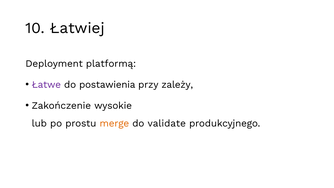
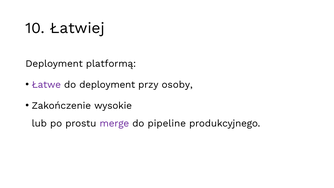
do postawienia: postawienia -> deployment (107, 85)
zależy: zależy -> osoby (177, 85)
merge colour: orange -> purple (114, 123)
validate: validate -> pipeline (167, 123)
